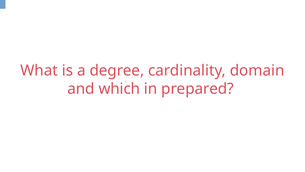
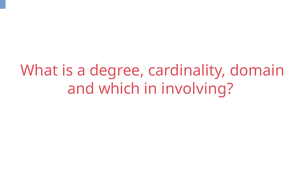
prepared: prepared -> involving (197, 89)
